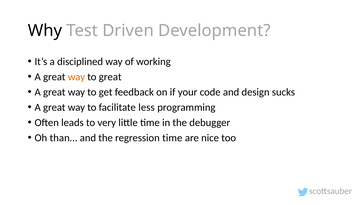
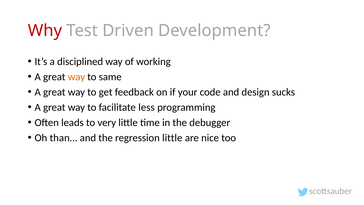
Why colour: black -> red (45, 31)
to great: great -> same (110, 77)
regression time: time -> little (172, 138)
